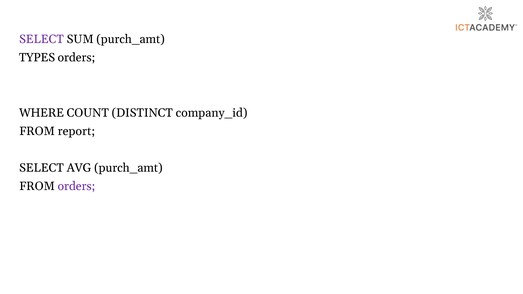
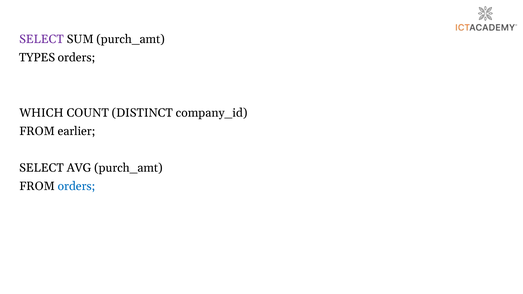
WHERE: WHERE -> WHICH (41, 113)
report: report -> earlier (77, 131)
orders colour: purple -> blue (76, 186)
